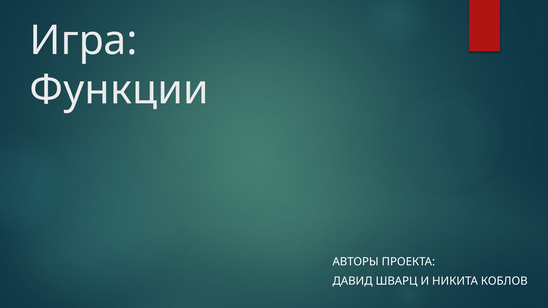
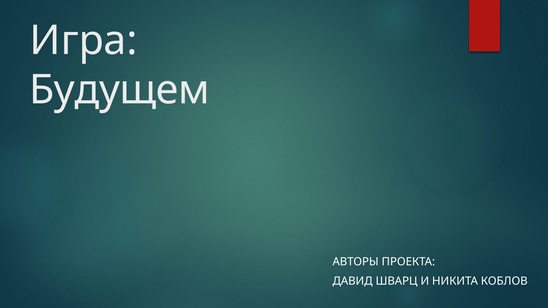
Функции: Функции -> Будущем (119, 90)
